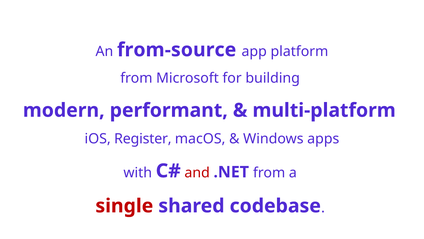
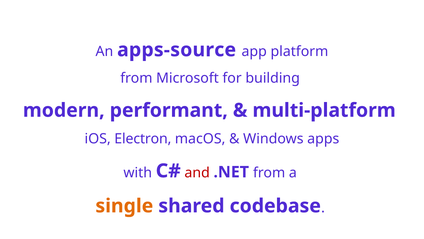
from-source: from-source -> apps-source (177, 50)
Register: Register -> Electron (143, 138)
single colour: red -> orange (124, 206)
